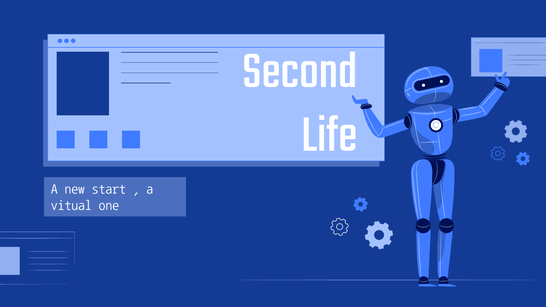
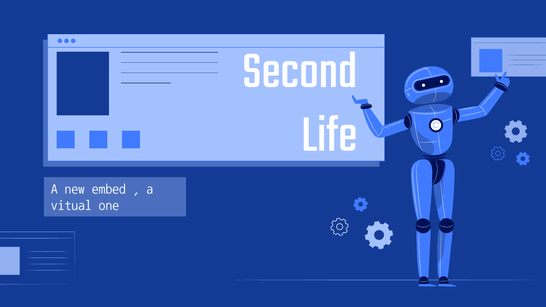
start: start -> embed (109, 189)
